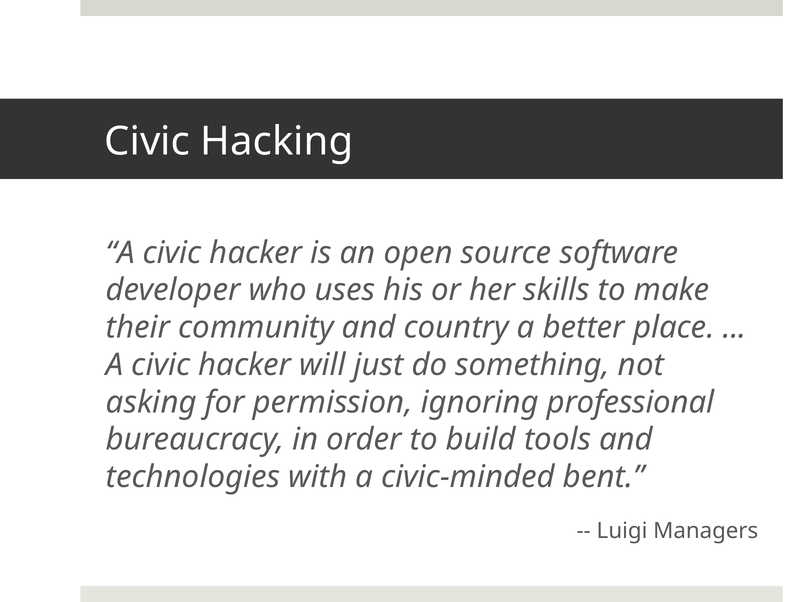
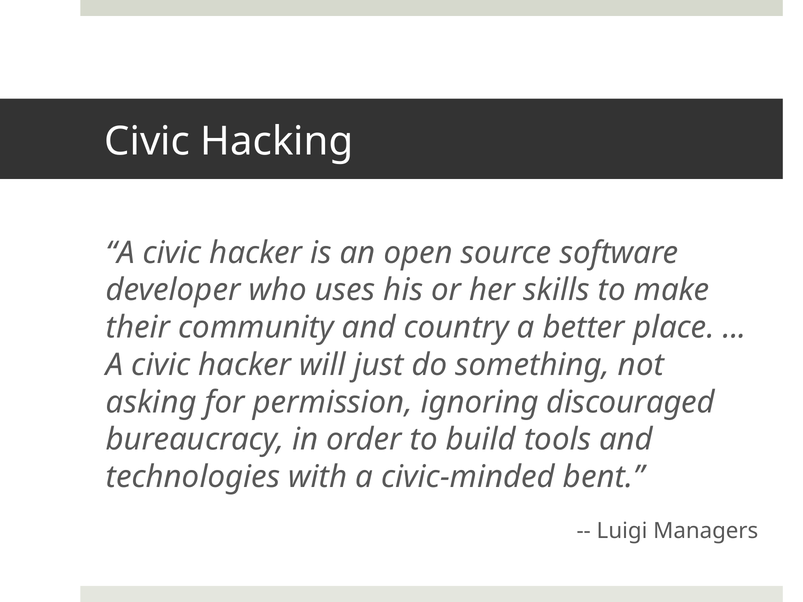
professional: professional -> discouraged (631, 402)
